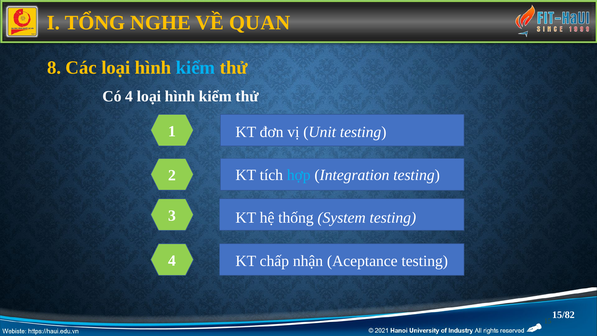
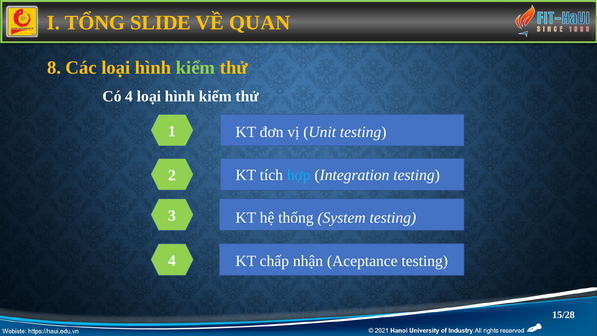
NGHE: NGHE -> SLIDE (161, 23)
kiểm colour: light blue -> light green (196, 68)
15/82: 15/82 -> 15/28 (563, 315)
